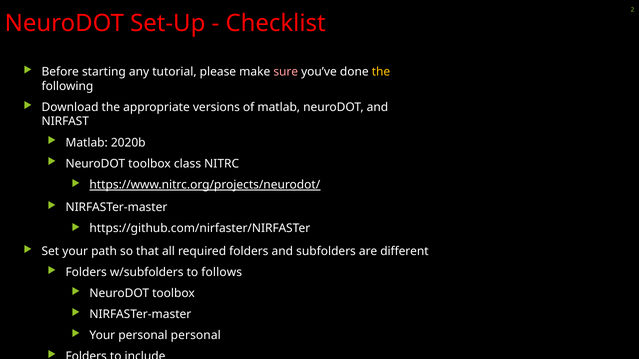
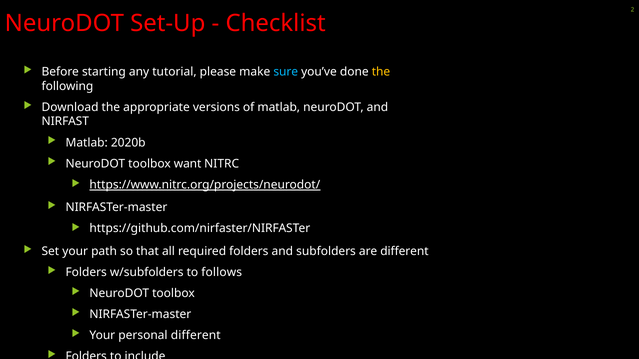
sure colour: pink -> light blue (286, 72)
class: class -> want (188, 164)
personal personal: personal -> different (196, 336)
